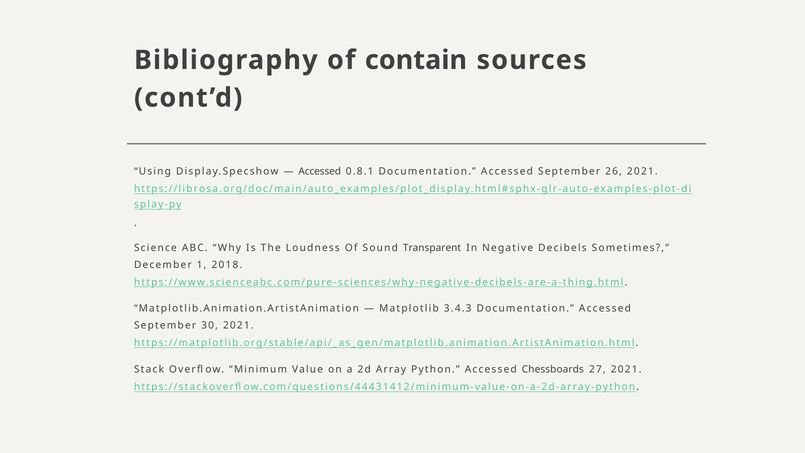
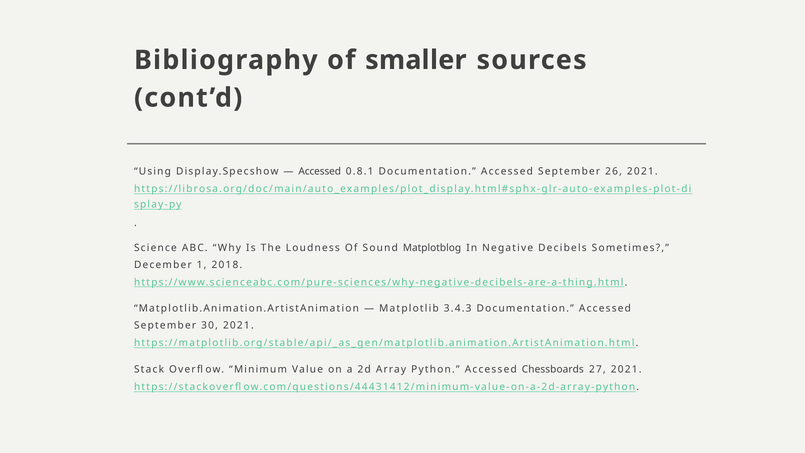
contain: contain -> smaller (416, 60)
Transparent: Transparent -> Matplotblog (432, 248)
